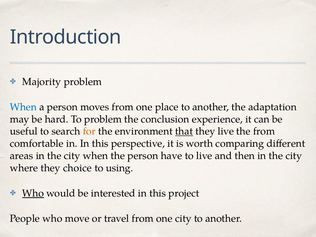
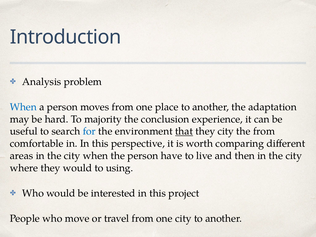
Majority: Majority -> Analysis (42, 82)
To problem: problem -> majority (103, 119)
for colour: orange -> blue (89, 131)
they live: live -> city (226, 131)
they choice: choice -> would (77, 168)
Who underline: present -> none (33, 193)
